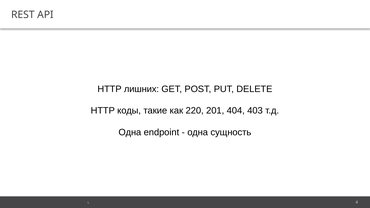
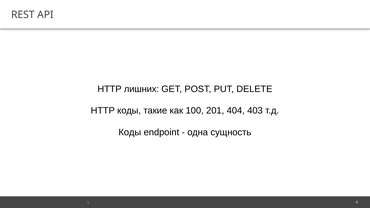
220: 220 -> 100 (195, 111)
Одна: Одна -> Коды (130, 132)
